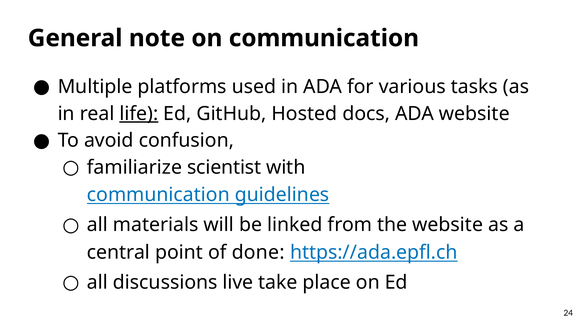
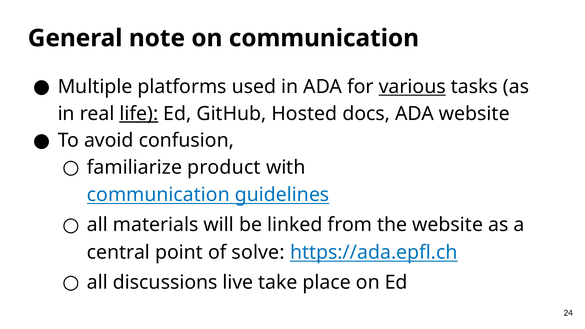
various underline: none -> present (412, 87)
scientist: scientist -> product (224, 167)
done: done -> solve (258, 252)
